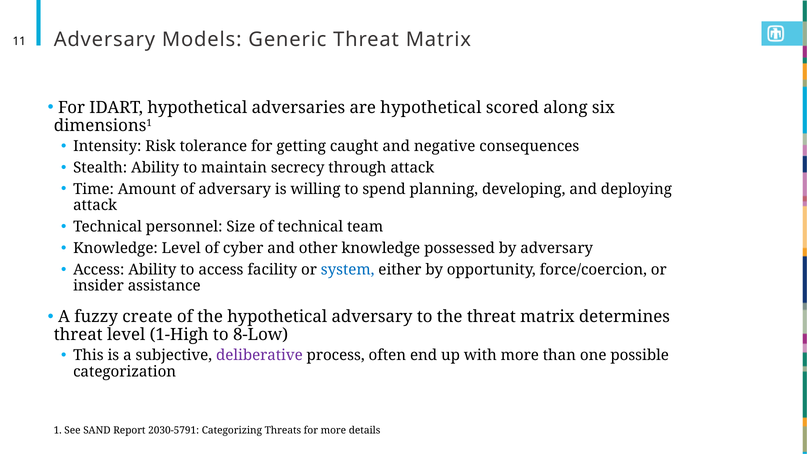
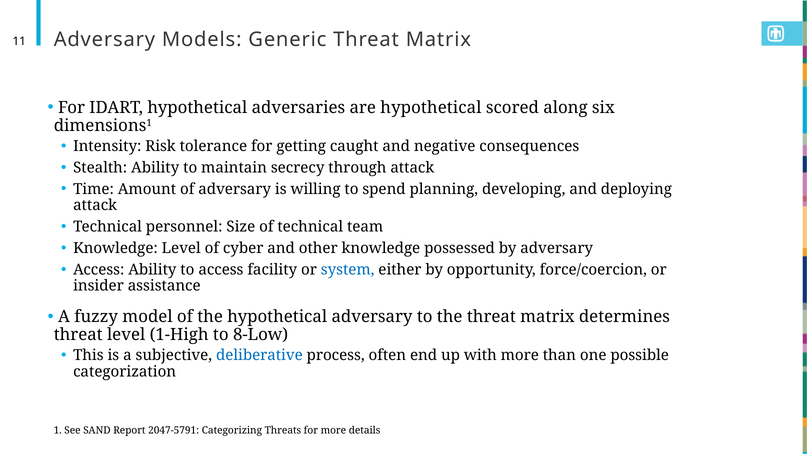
create: create -> model (147, 317)
deliberative colour: purple -> blue (259, 355)
2030-5791: 2030-5791 -> 2047-5791 (174, 430)
